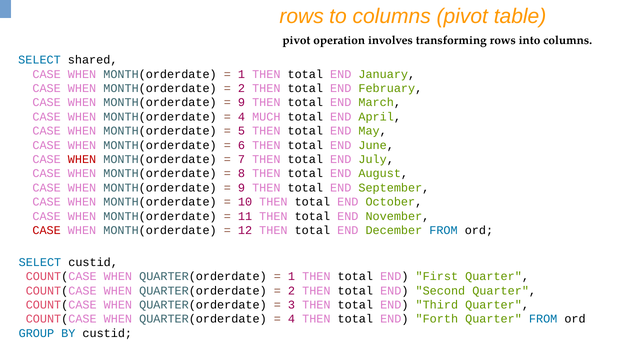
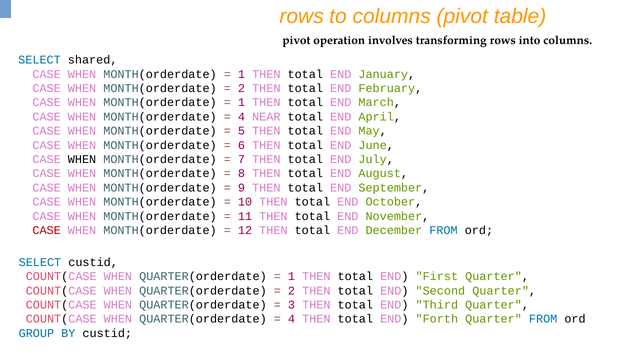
9: 9 -> 1 (242, 102)
MUCH: MUCH -> NEAR (266, 117)
WHEN colour: red -> black (82, 159)
